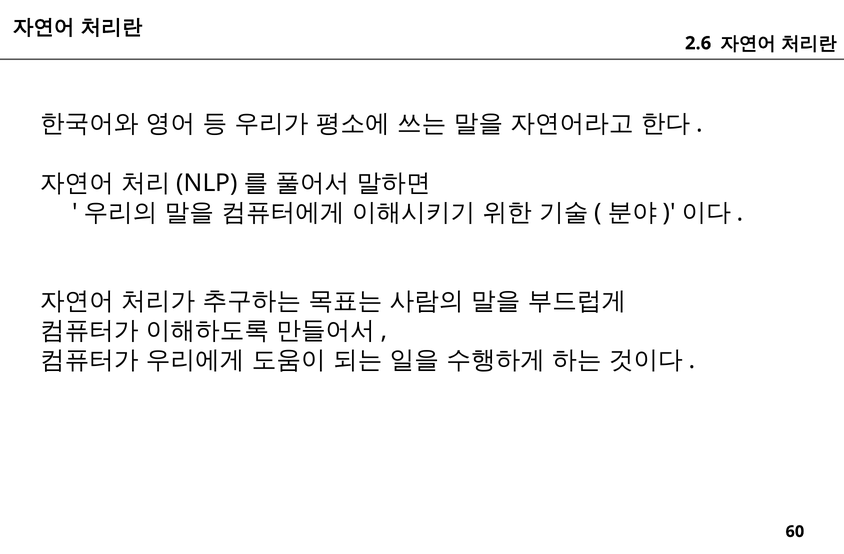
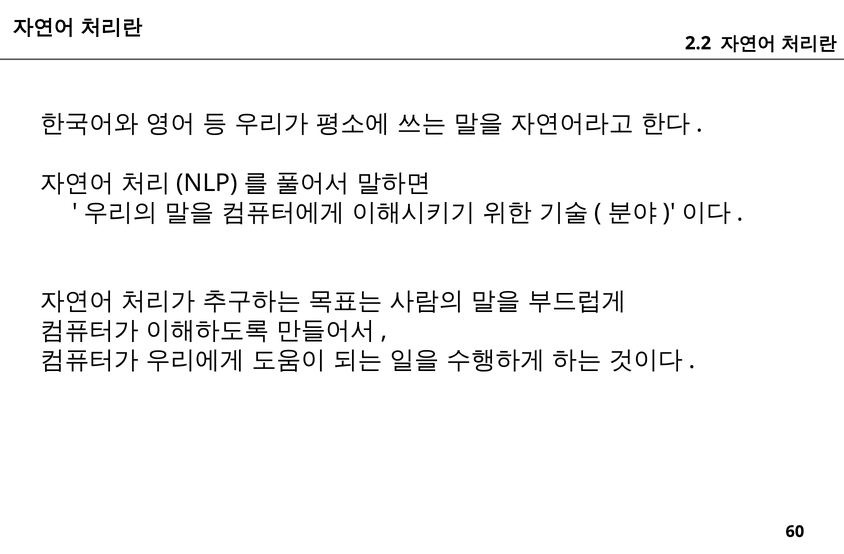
2.6: 2.6 -> 2.2 (698, 43)
